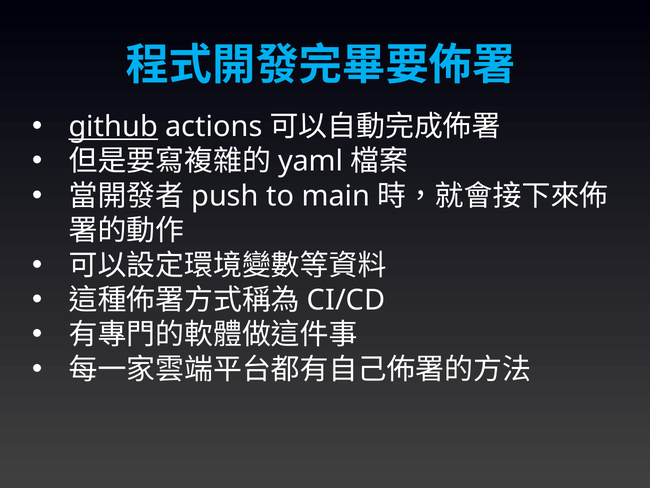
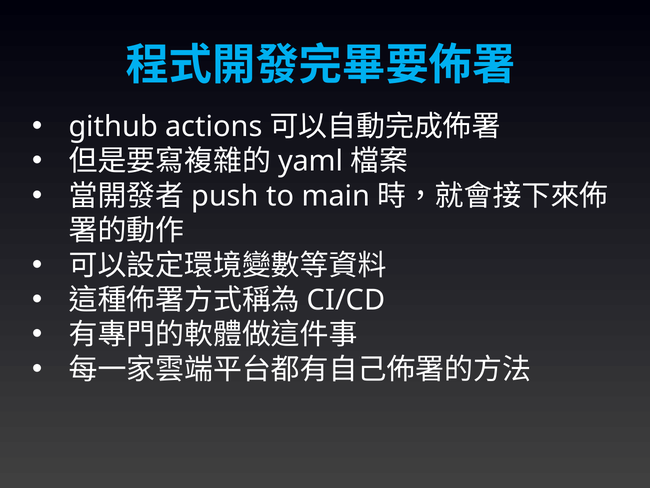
github underline: present -> none (113, 127)
